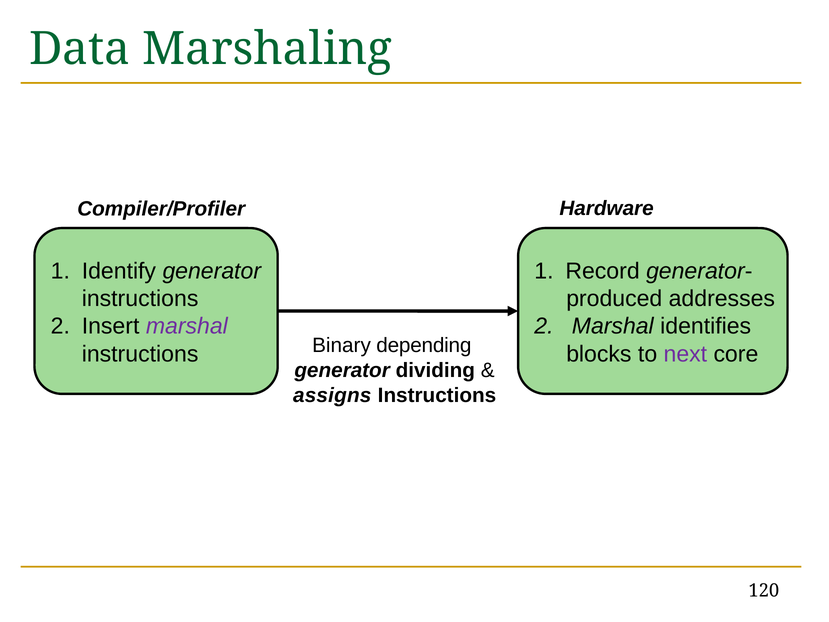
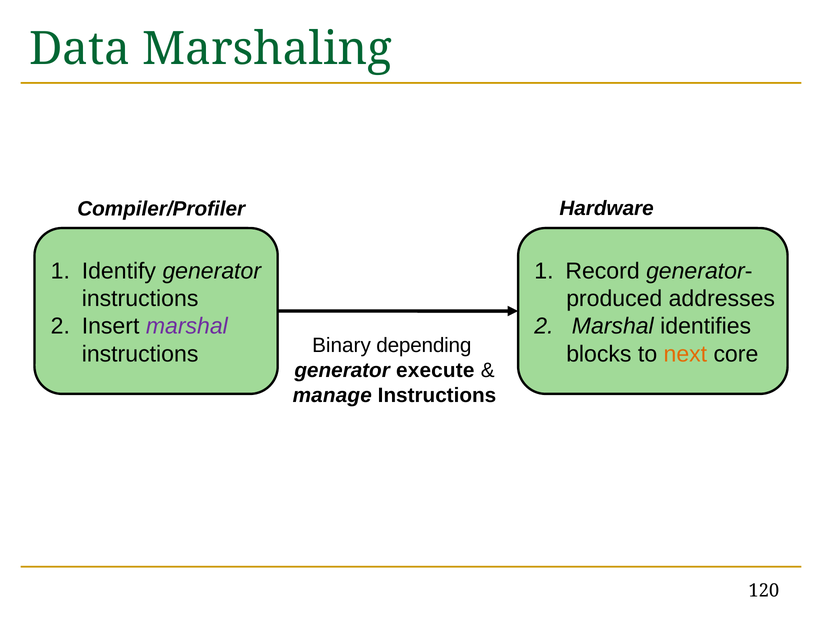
next colour: purple -> orange (685, 354)
dividing: dividing -> execute (435, 370)
assigns: assigns -> manage (332, 395)
